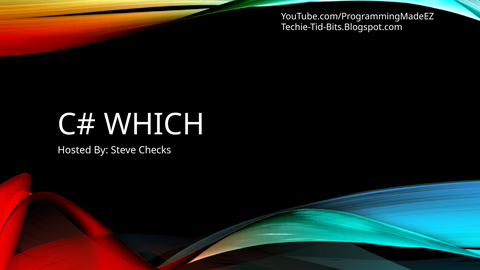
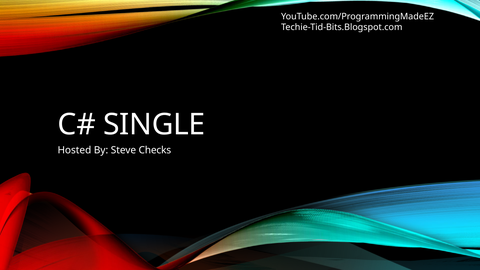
WHICH: WHICH -> SINGLE (154, 125)
